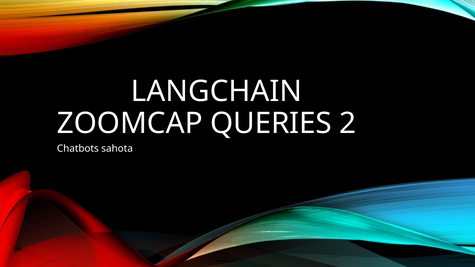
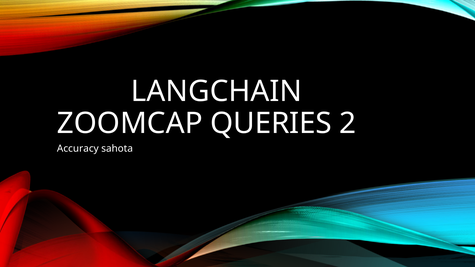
Chatbots: Chatbots -> Accuracy (78, 149)
